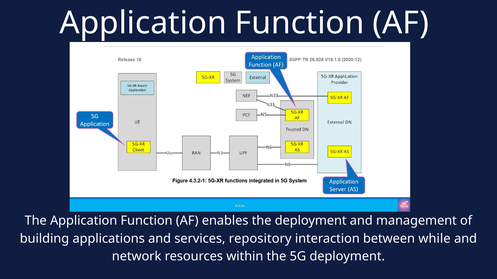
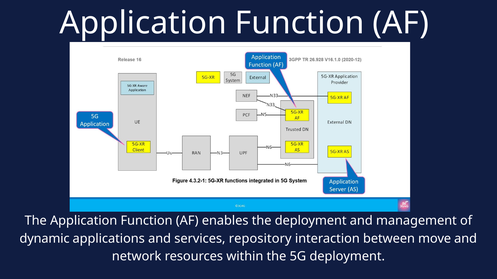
building: building -> dynamic (45, 239)
while: while -> move (435, 239)
